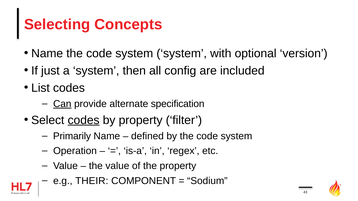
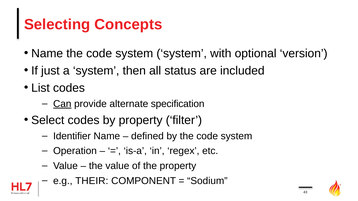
config: config -> status (180, 71)
codes underline: present -> none (84, 120)
Primarily: Primarily -> Identifier (72, 136)
